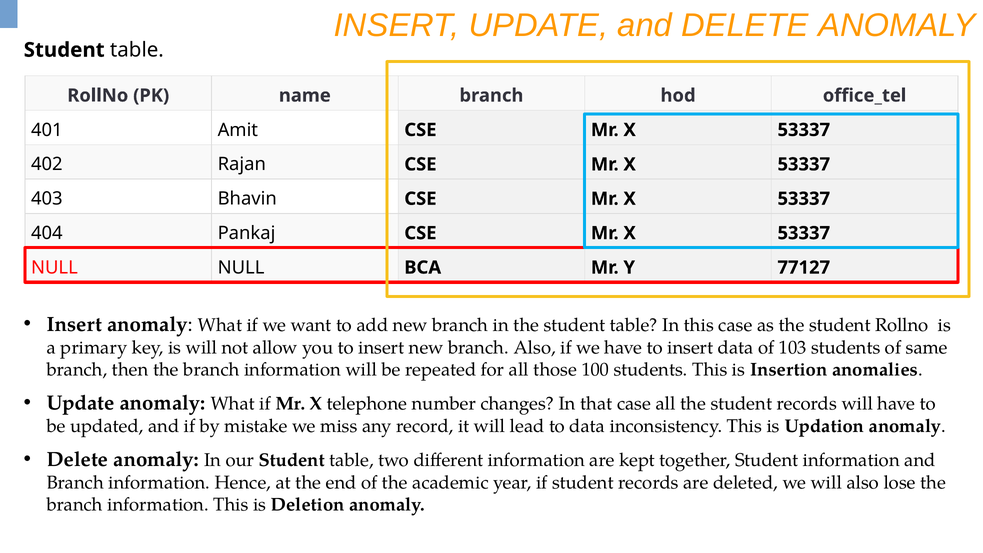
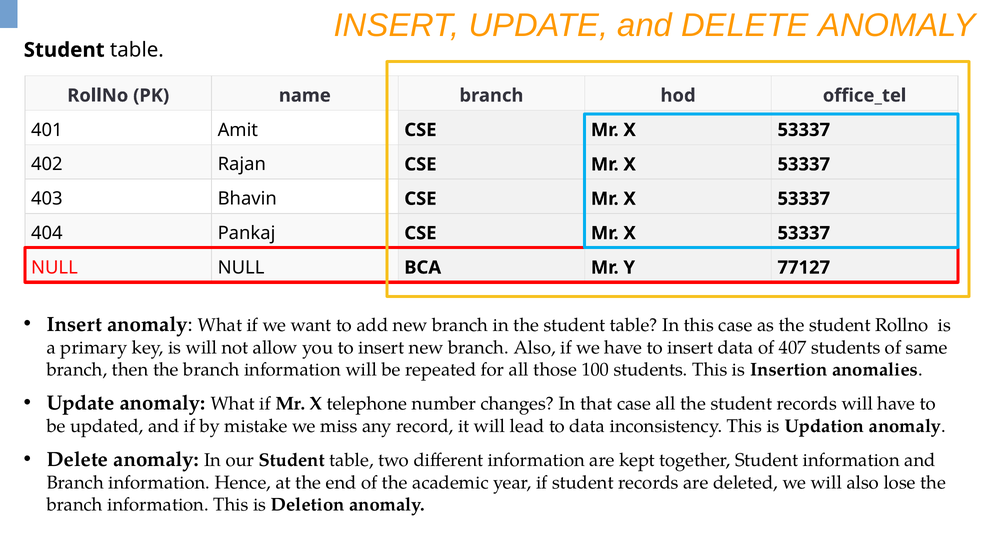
103: 103 -> 407 (793, 347)
